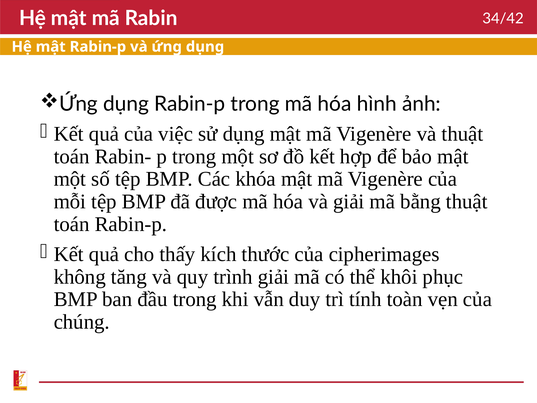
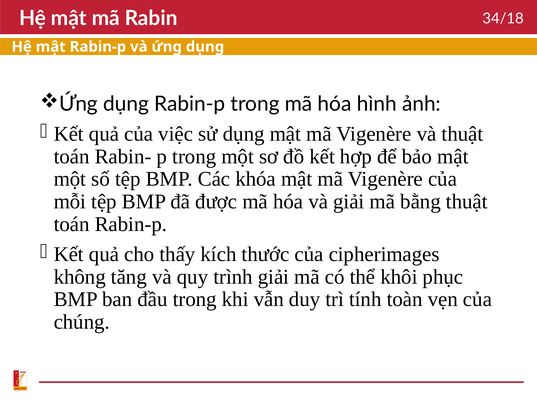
34/42: 34/42 -> 34/18 (503, 19)
